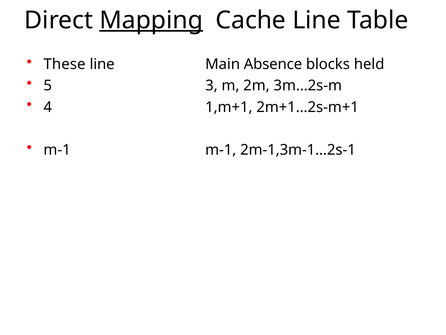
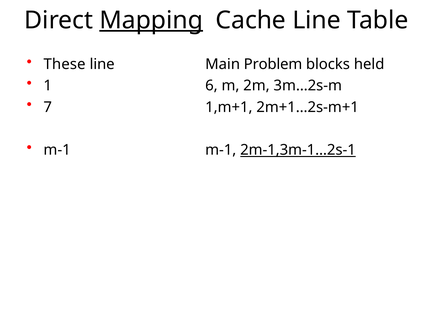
Absence: Absence -> Problem (273, 64)
5: 5 -> 1 (48, 86)
3: 3 -> 6 (211, 86)
4: 4 -> 7 (48, 107)
2m-1,3m-1…2s-1 underline: none -> present (298, 150)
